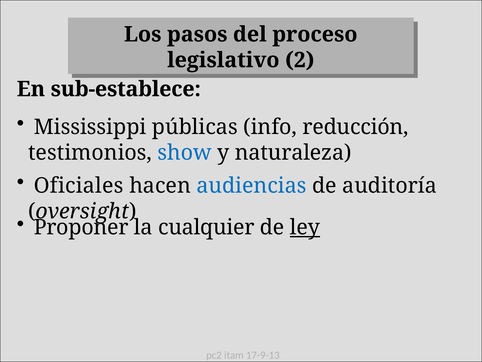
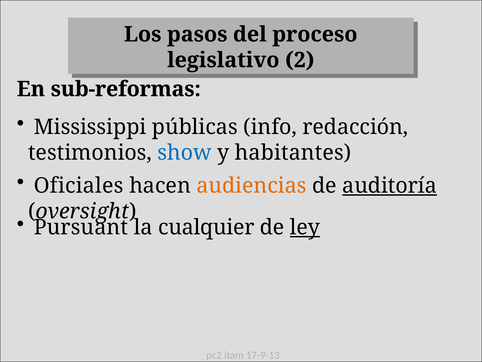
sub-establece: sub-establece -> sub-reformas (126, 89)
reducción: reducción -> redacción (355, 127)
naturaleza: naturaleza -> habitantes (293, 152)
audiencias colour: blue -> orange (251, 185)
auditoría underline: none -> present (390, 185)
Proponer: Proponer -> Pursuant (81, 227)
